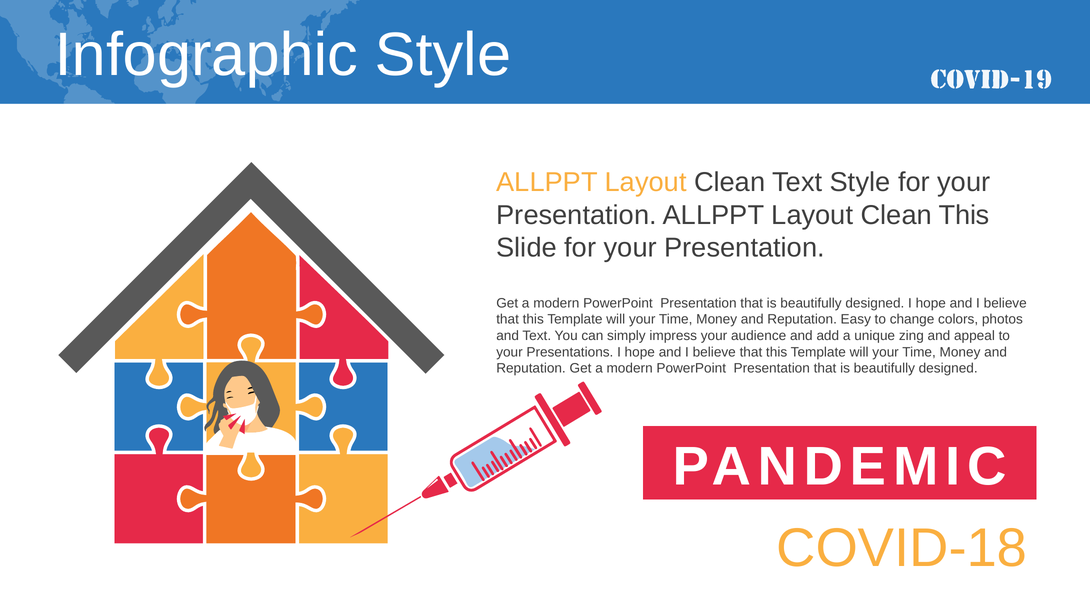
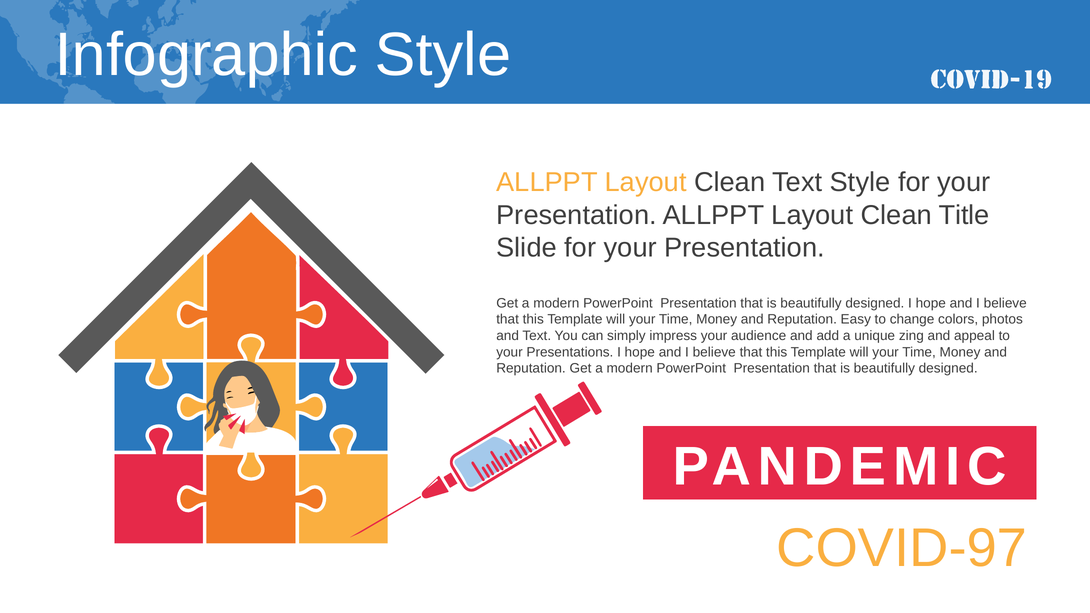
Clean This: This -> Title (964, 215)
COVID-18: COVID-18 -> COVID-97 (902, 548)
